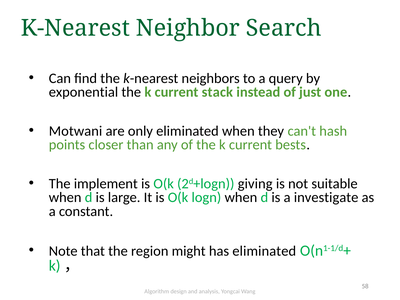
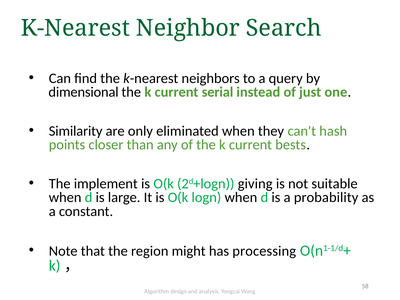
exponential: exponential -> dimensional (84, 92)
stack: stack -> serial (217, 92)
Motwani: Motwani -> Similarity (76, 131)
investigate: investigate -> probability (326, 198)
has eliminated: eliminated -> processing (264, 251)
